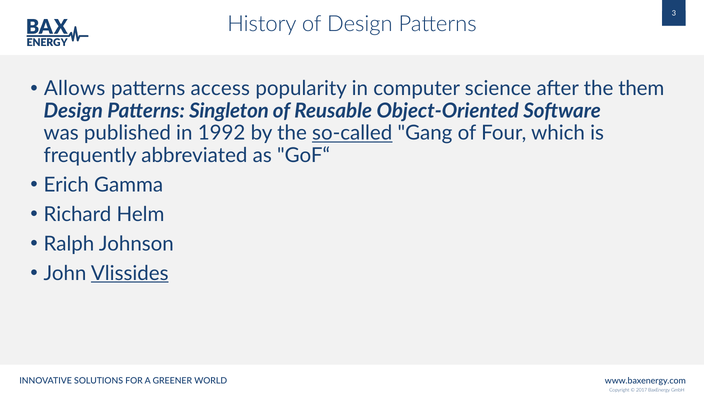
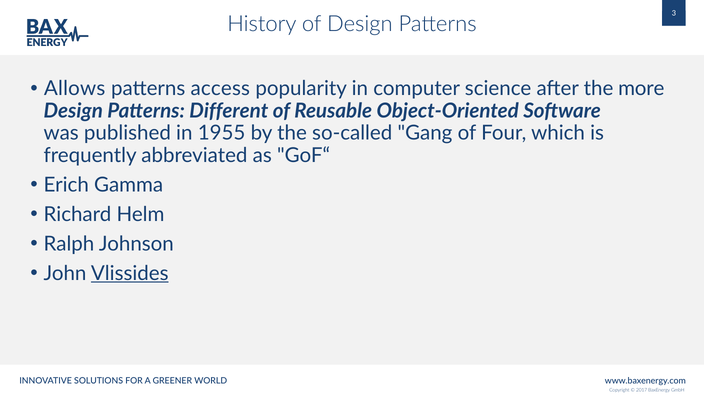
them: them -> more (641, 89)
Singleton: Singleton -> Different (229, 111)
1992: 1992 -> 1955 (222, 133)
so-called underline: present -> none (352, 133)
